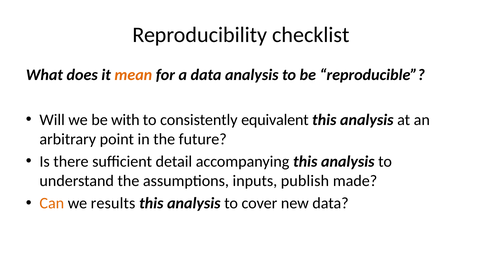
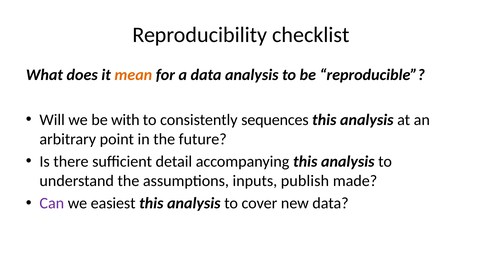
equivalent: equivalent -> sequences (275, 120)
Can colour: orange -> purple (52, 203)
results: results -> easiest (113, 203)
